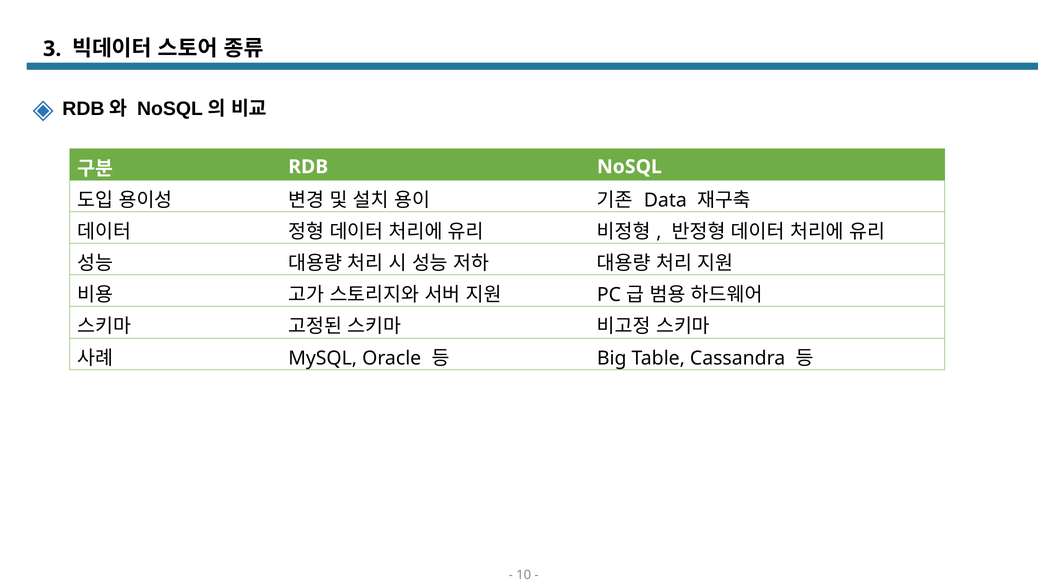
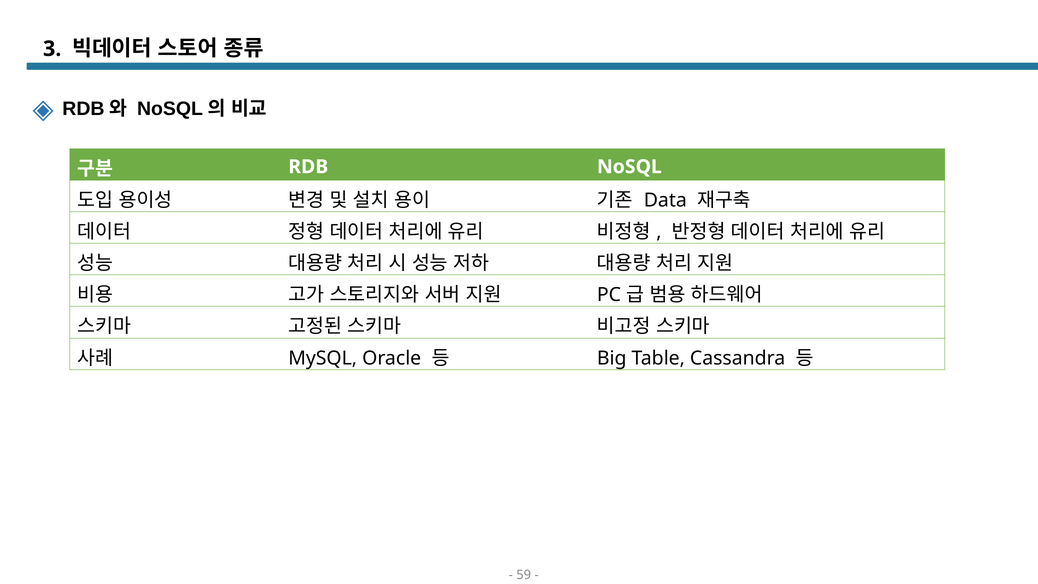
10: 10 -> 59 (524, 575)
